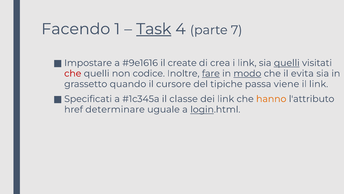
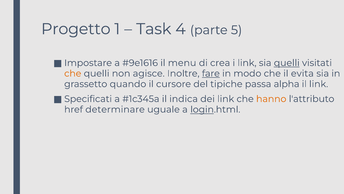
Facendo: Facendo -> Progetto (76, 29)
Task underline: present -> none (154, 29)
7: 7 -> 5 (237, 30)
create: create -> menu (182, 63)
che colour: red -> orange (73, 73)
codice: codice -> agisce (149, 73)
modo underline: present -> none (247, 73)
viene: viene -> alpha (287, 84)
classe: classe -> indica (184, 99)
